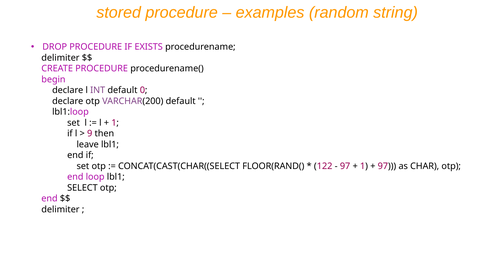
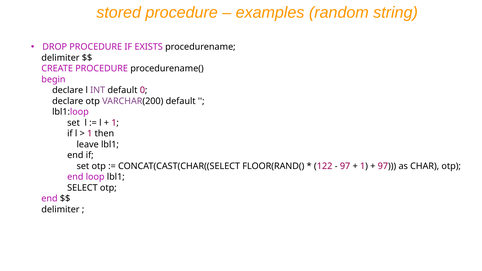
9: 9 -> 1 (90, 134)
